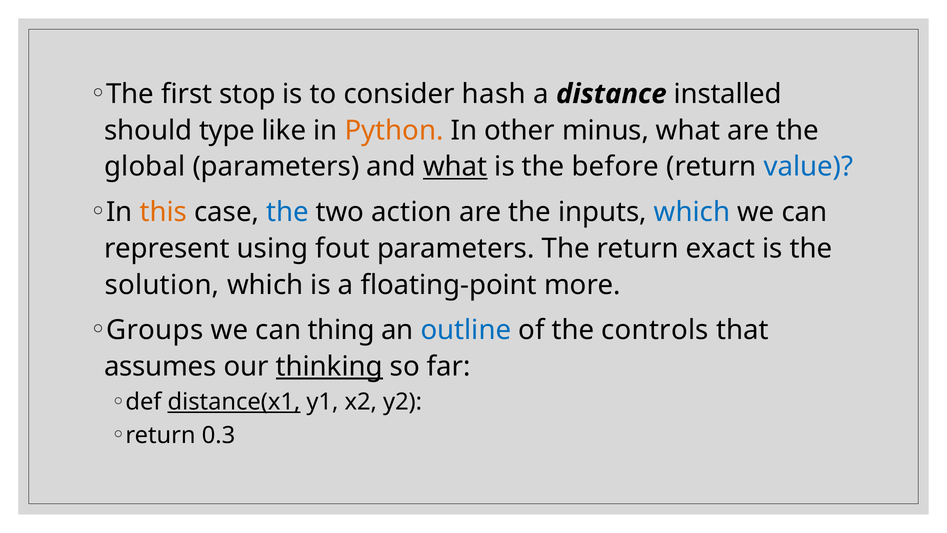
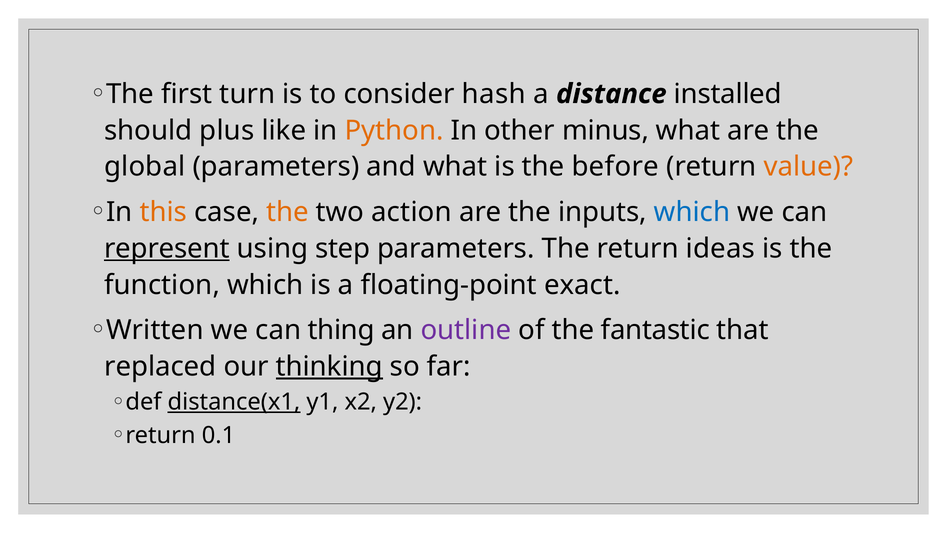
stop: stop -> turn (247, 94)
type: type -> plus (227, 130)
what underline: present -> none (455, 167)
value colour: blue -> orange (808, 167)
the colour: blue -> orange (287, 212)
represent underline: none -> present (167, 248)
fout: fout -> step (343, 248)
exact: exact -> ideas (720, 248)
solution: solution -> function (162, 285)
more: more -> exact (582, 285)
Groups: Groups -> Written (155, 330)
outline colour: blue -> purple (466, 330)
controls: controls -> fantastic (655, 330)
assumes: assumes -> replaced (160, 366)
0.3: 0.3 -> 0.1 (218, 435)
